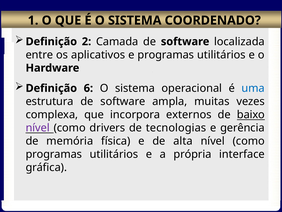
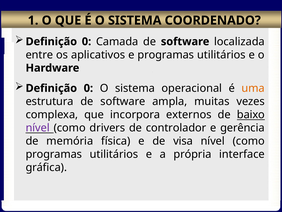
2: 2 -> 0 (86, 41)
6: 6 -> 0 (88, 88)
uma colour: blue -> orange (253, 88)
tecnologias: tecnologias -> controlador (176, 128)
alta: alta -> visa (183, 141)
